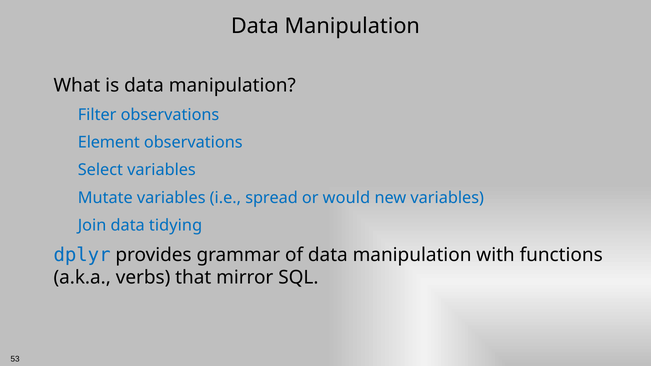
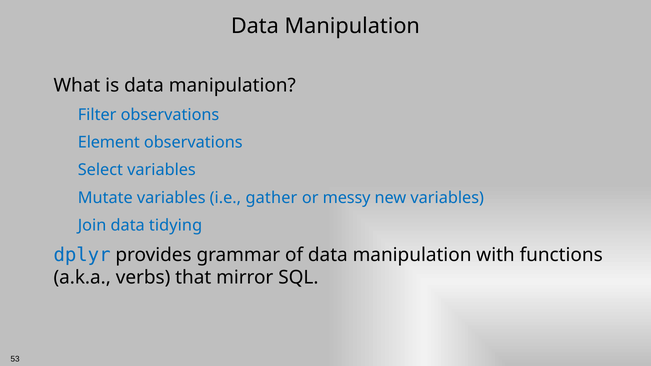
spread: spread -> gather (271, 198)
would: would -> messy (347, 198)
